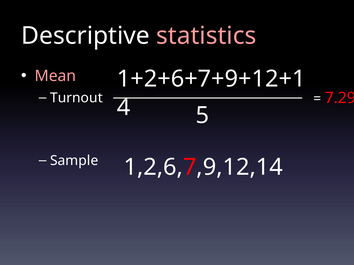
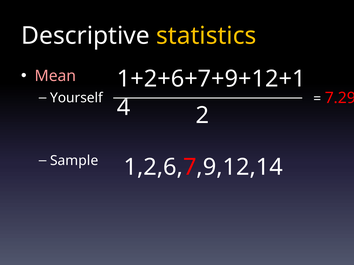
statistics colour: pink -> yellow (206, 36)
Turnout: Turnout -> Yourself (76, 98)
5: 5 -> 2 (202, 116)
